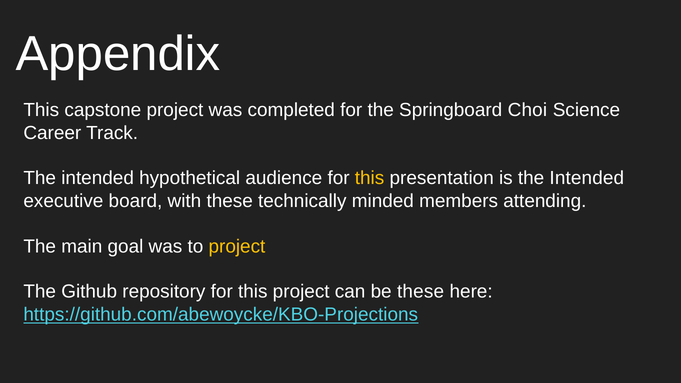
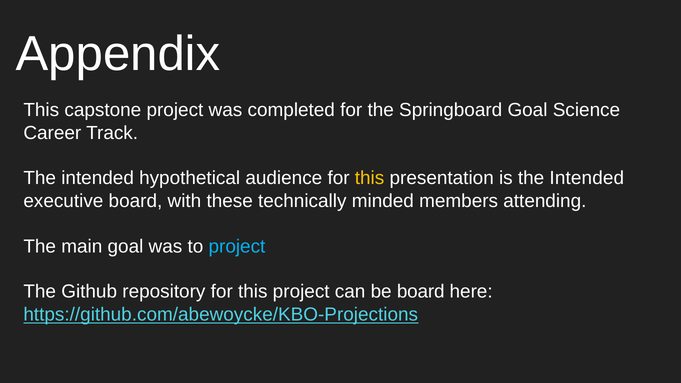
Springboard Choi: Choi -> Goal (527, 110)
project colour: yellow -> light blue (237, 246)
be these: these -> board (421, 292)
